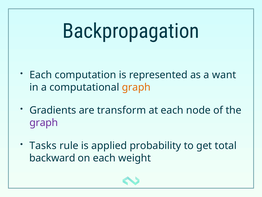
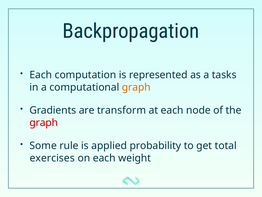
want: want -> tasks (224, 75)
graph colour: purple -> red (44, 122)
Tasks: Tasks -> Some (43, 145)
backward: backward -> exercises (52, 158)
